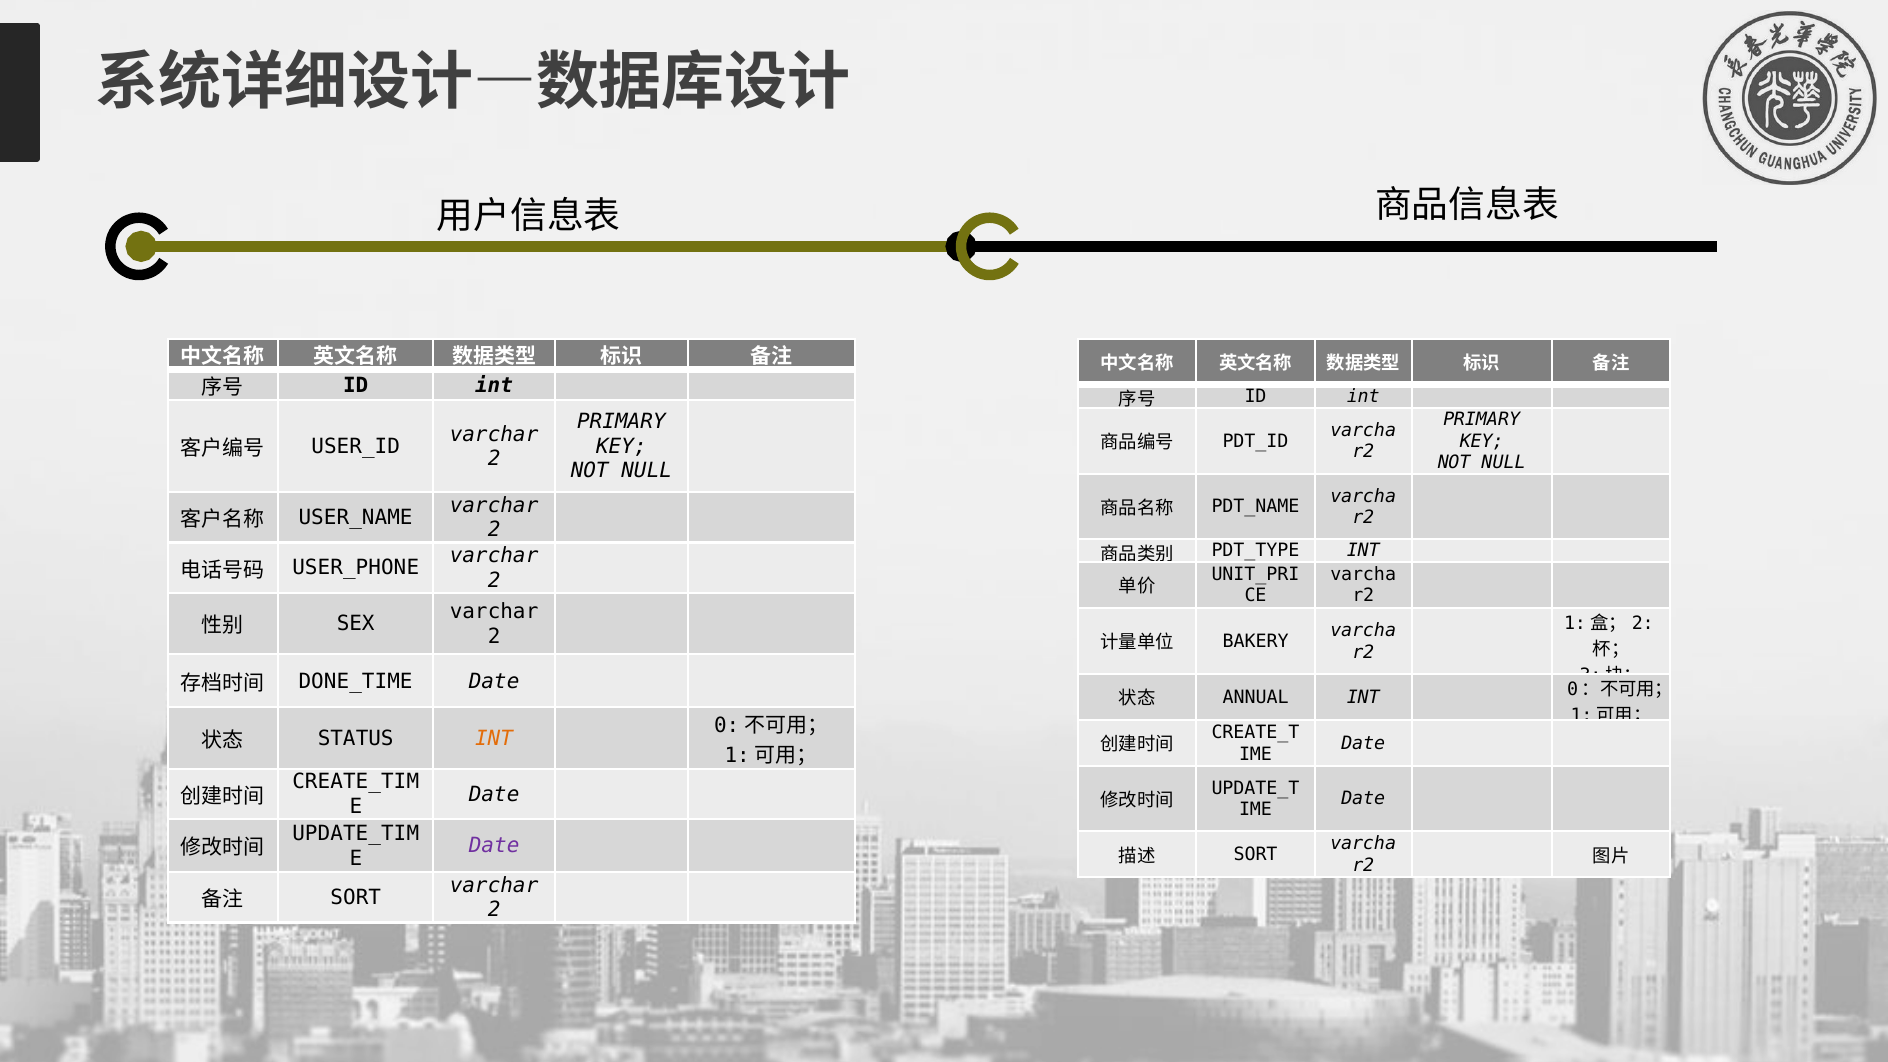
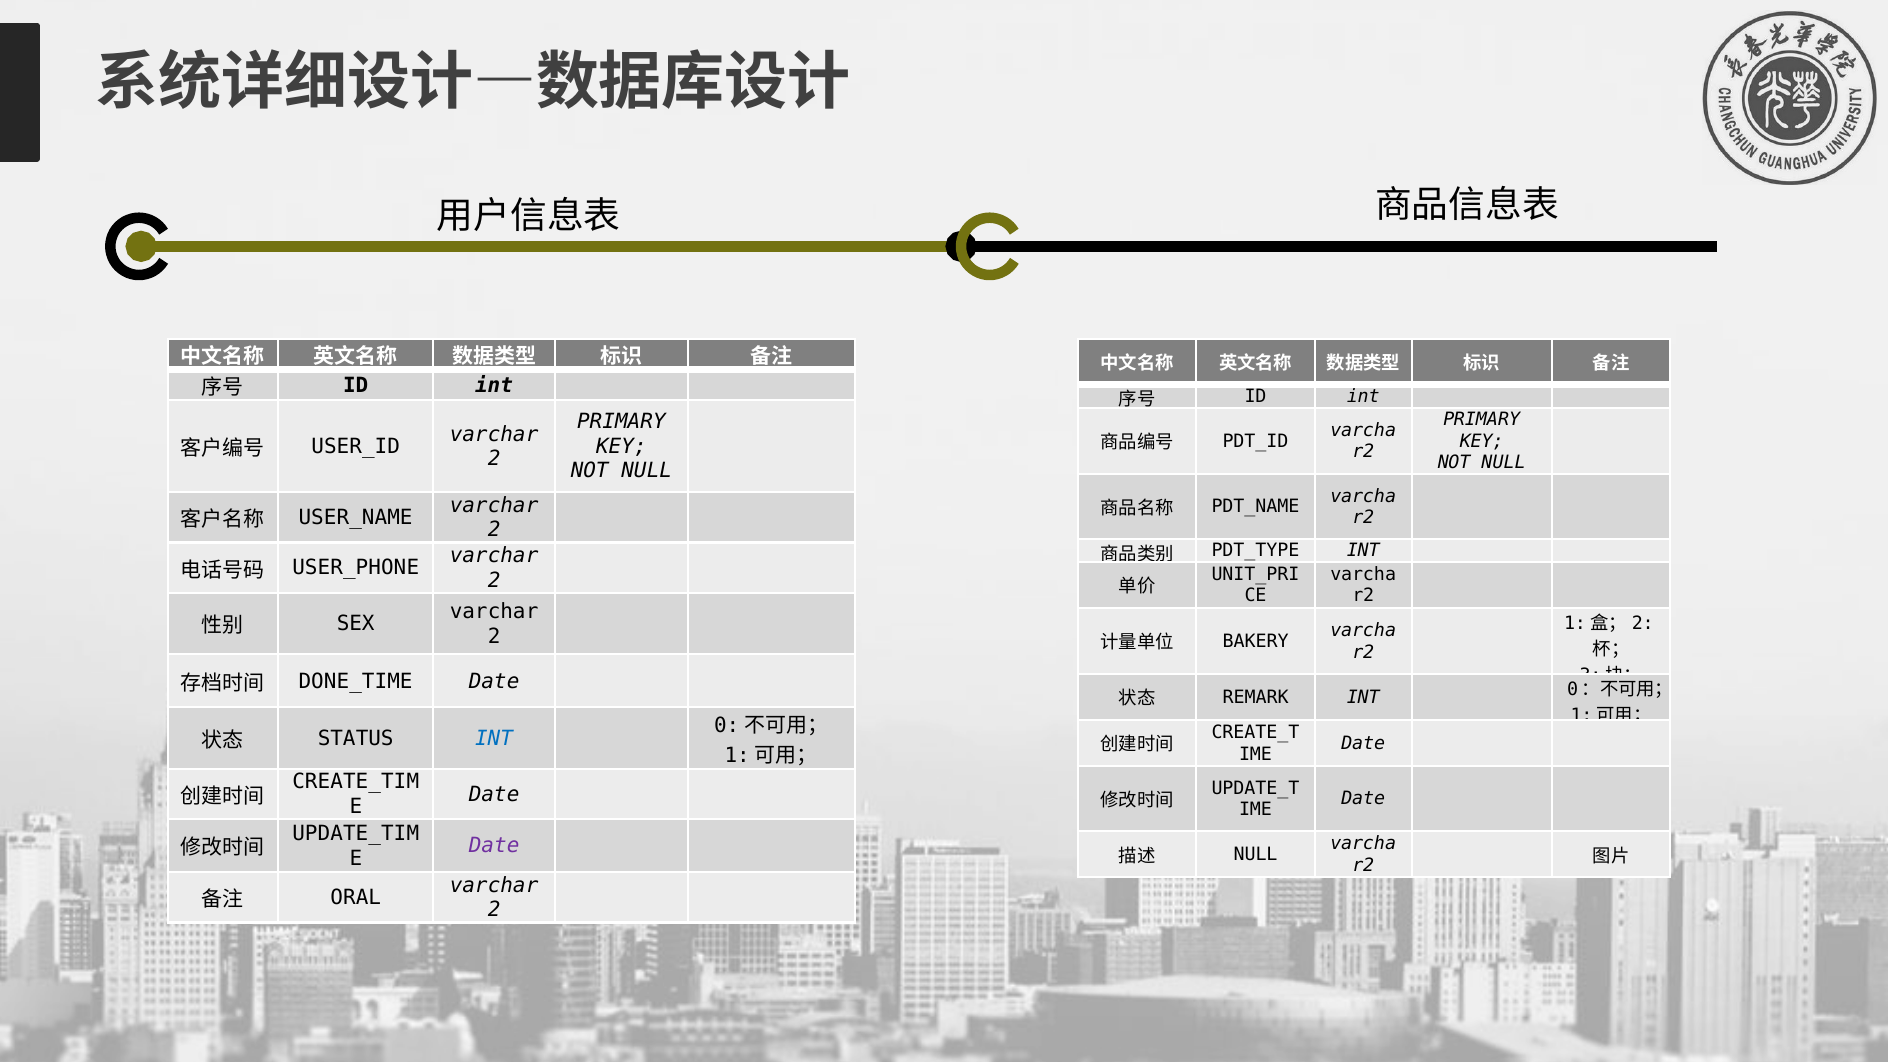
ANNUAL: ANNUAL -> REMARK (1256, 697)
INT colour: orange -> blue (494, 738)
SORT: SORT -> NULL (1256, 855)
SORT: SORT -> ORAL (356, 898)
